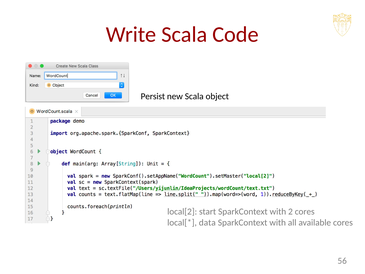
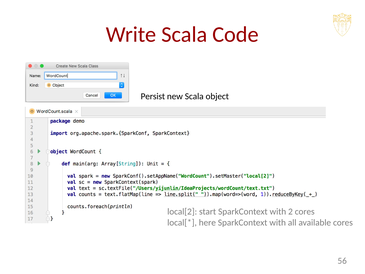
data: data -> here (207, 222)
